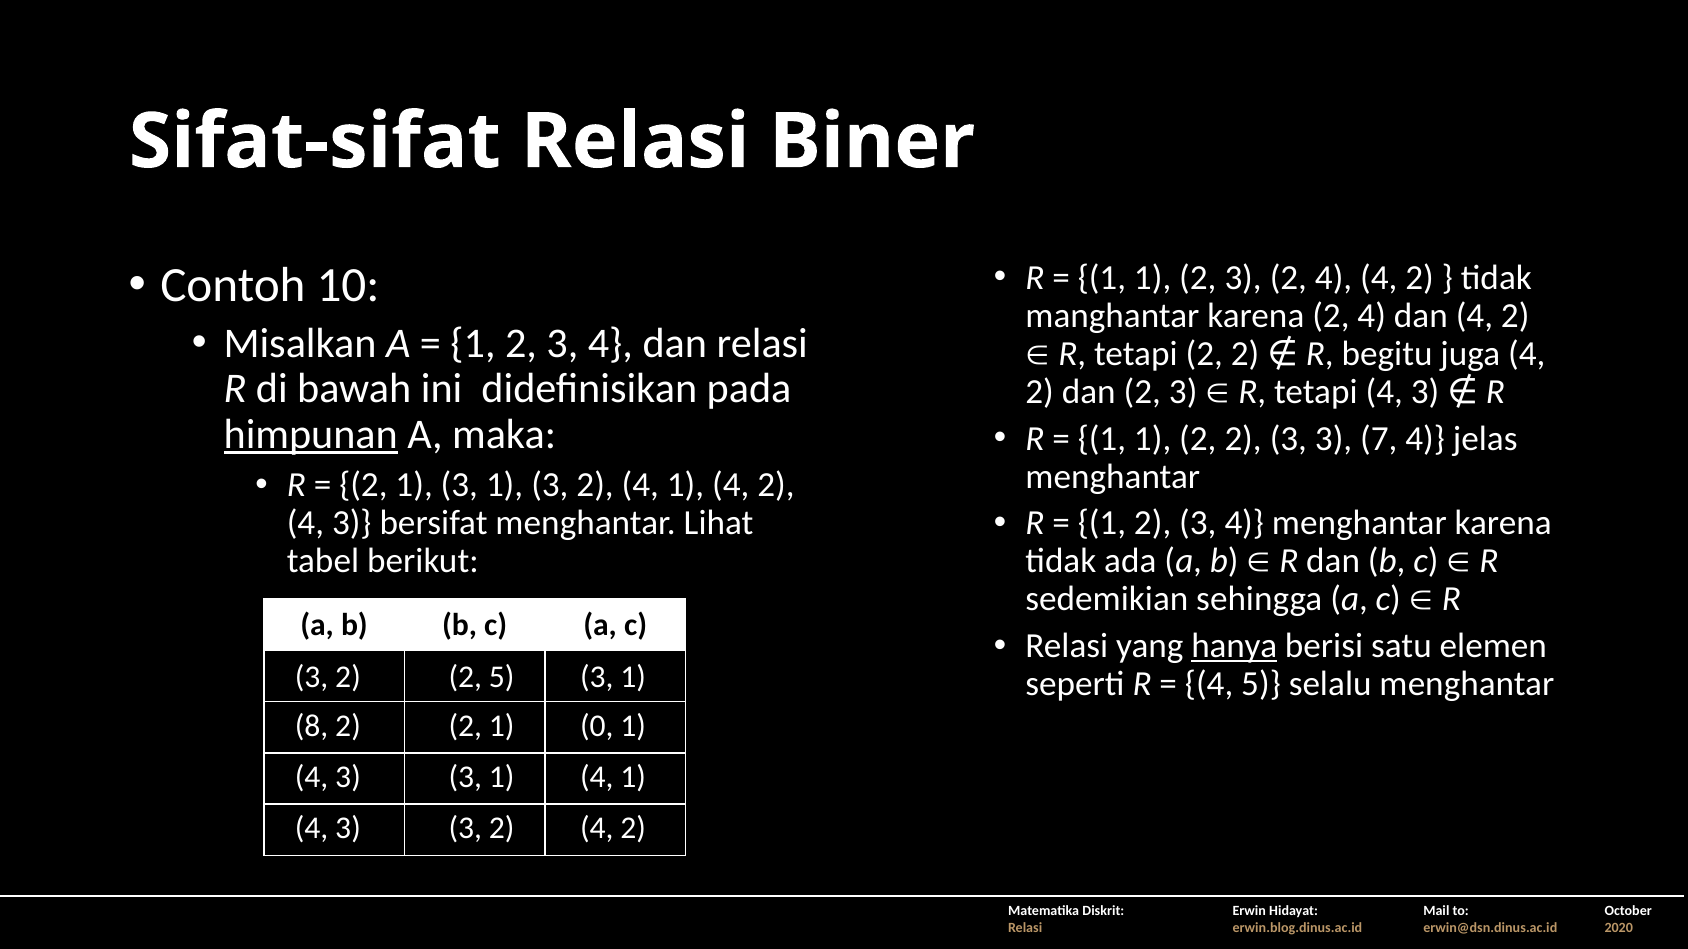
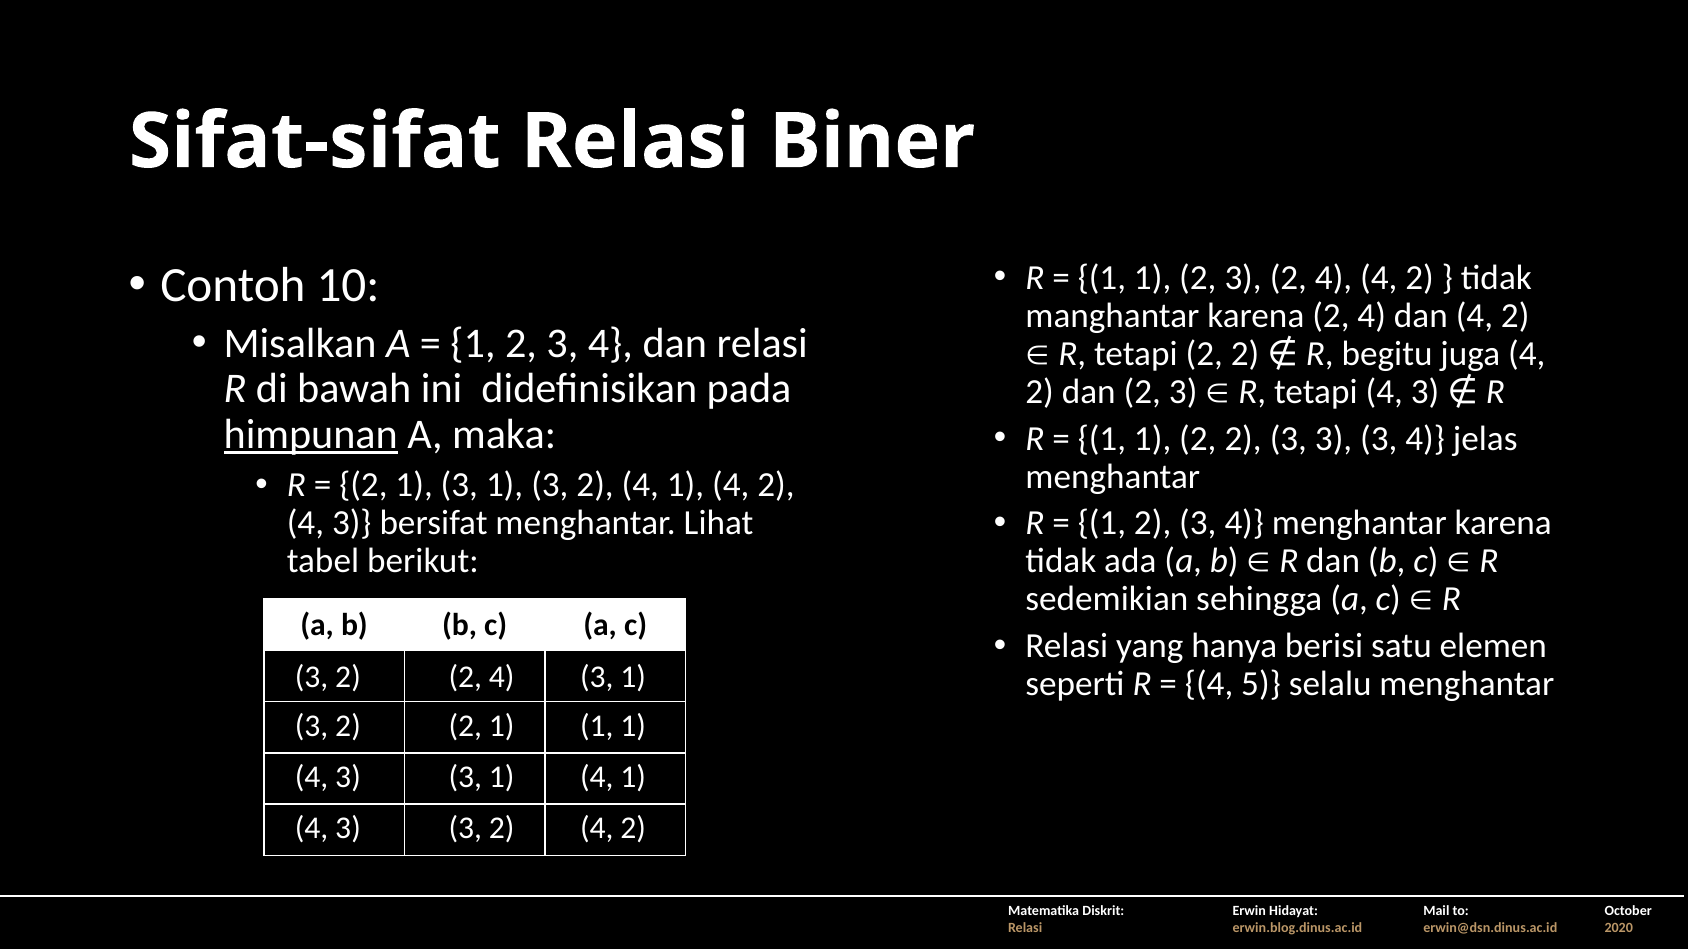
3 3 7: 7 -> 3 (1379, 439)
hanya underline: present -> none (1234, 647)
2 2 5: 5 -> 4 (502, 677)
8: 8 -> 3 (312, 727)
2 1 0: 0 -> 1 (597, 727)
